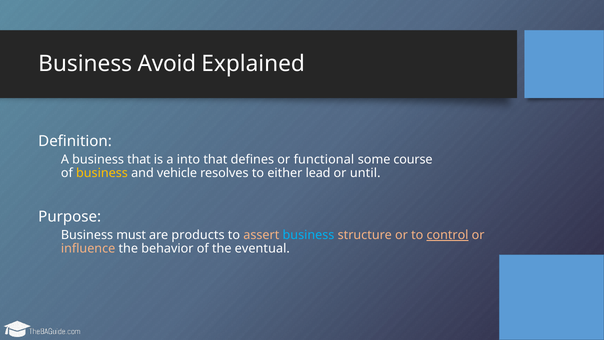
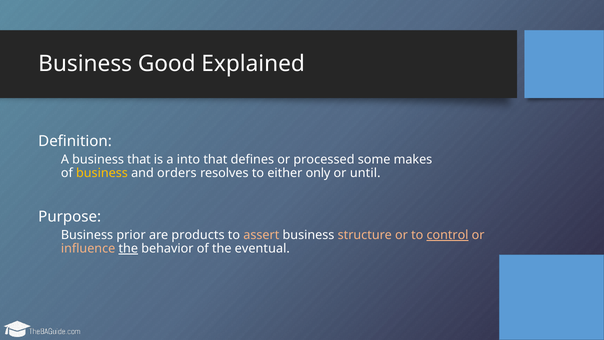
Avoid: Avoid -> Good (167, 64)
functional: functional -> processed (324, 159)
course: course -> makes (413, 159)
vehicle: vehicle -> orders (177, 173)
lead: lead -> only (318, 173)
must: must -> prior (131, 235)
business colour: light blue -> white (308, 235)
the underline: none -> present (128, 248)
